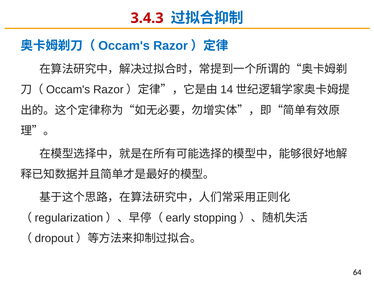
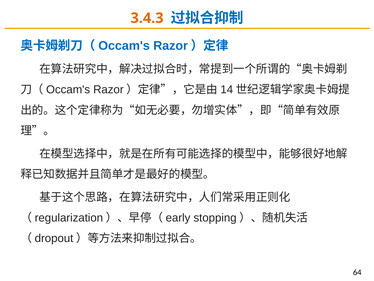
3.4.3 colour: red -> orange (147, 18)
